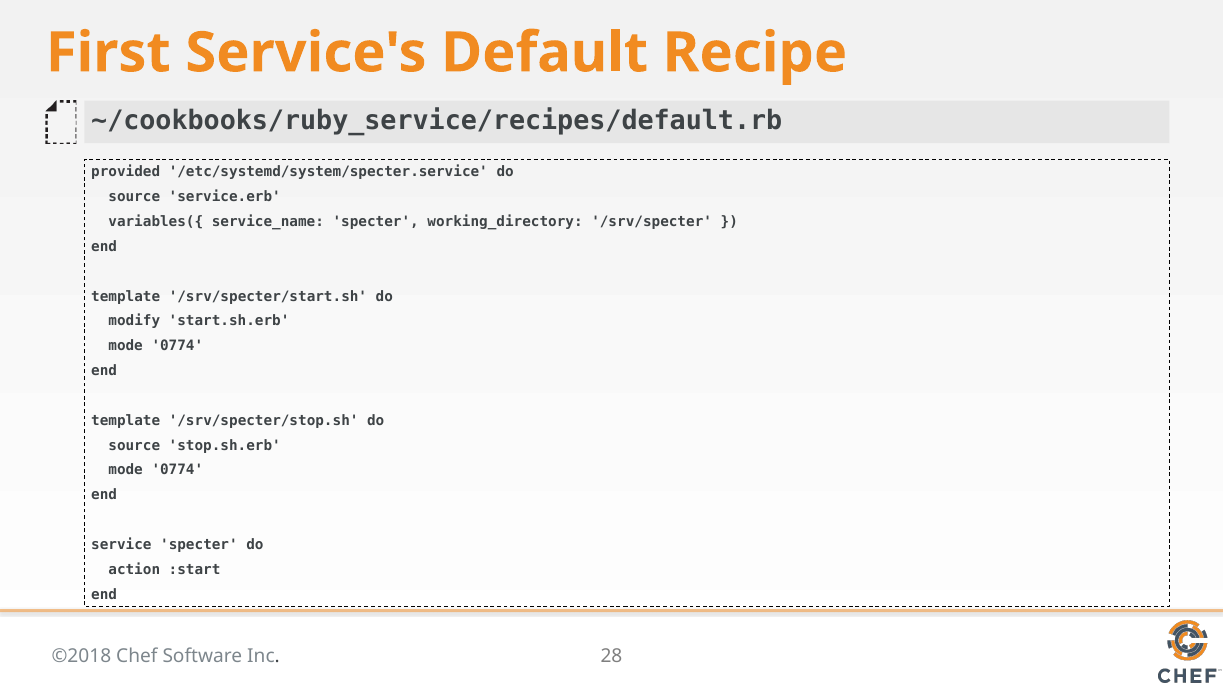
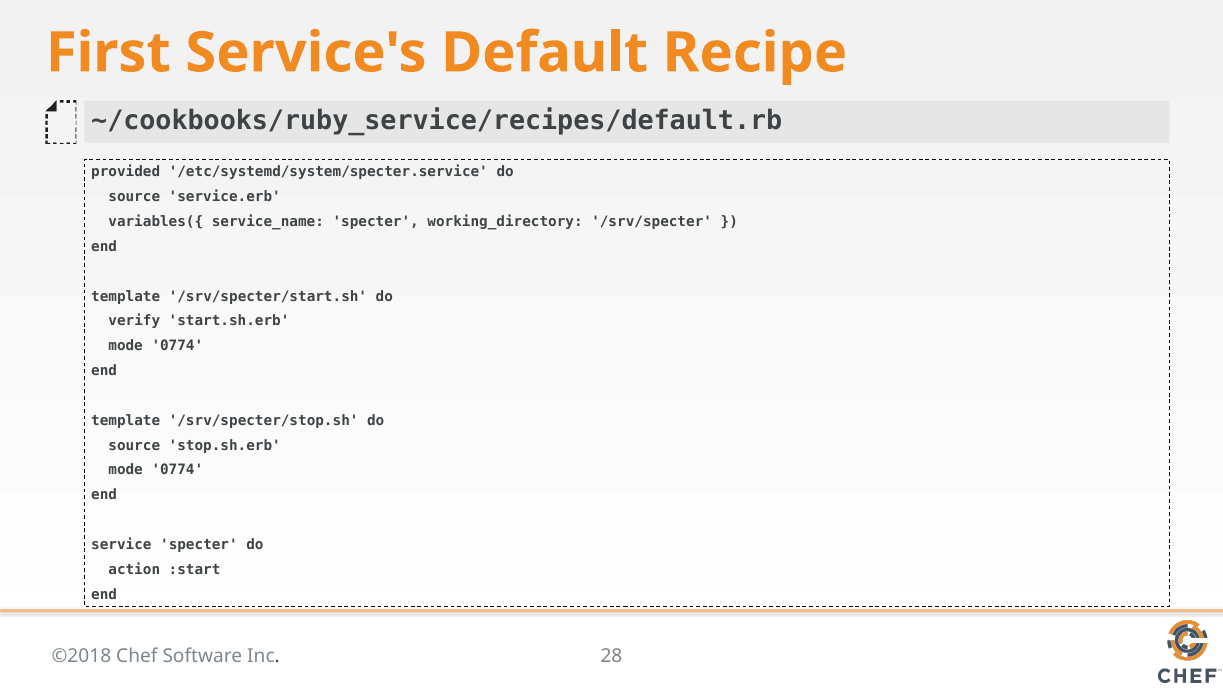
modify: modify -> verify (134, 321)
